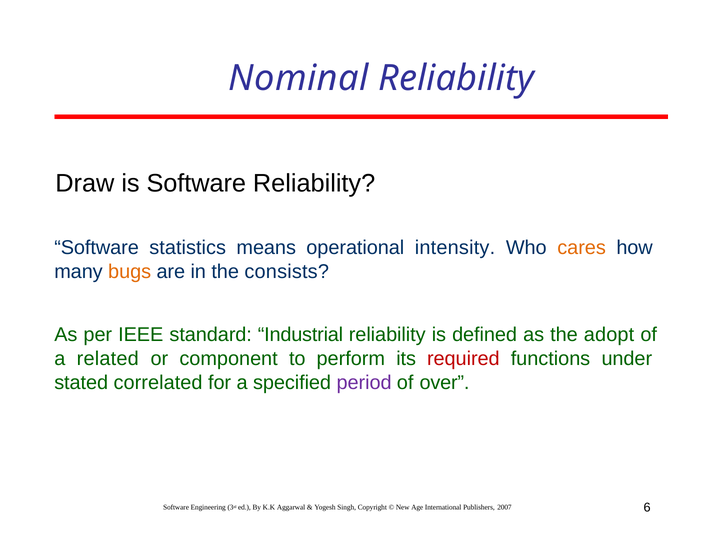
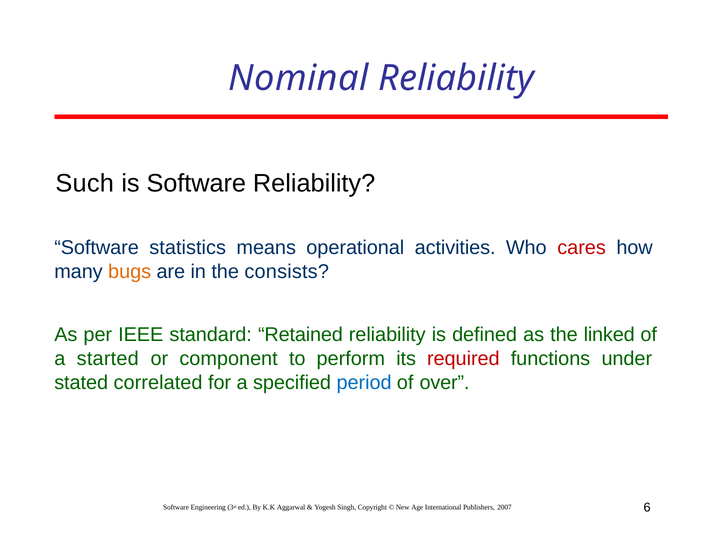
Draw: Draw -> Such (85, 184)
intensity: intensity -> activities (455, 248)
cares colour: orange -> red (582, 248)
Industrial: Industrial -> Retained (300, 335)
adopt: adopt -> linked (609, 335)
related: related -> started (108, 359)
period colour: purple -> blue (364, 382)
